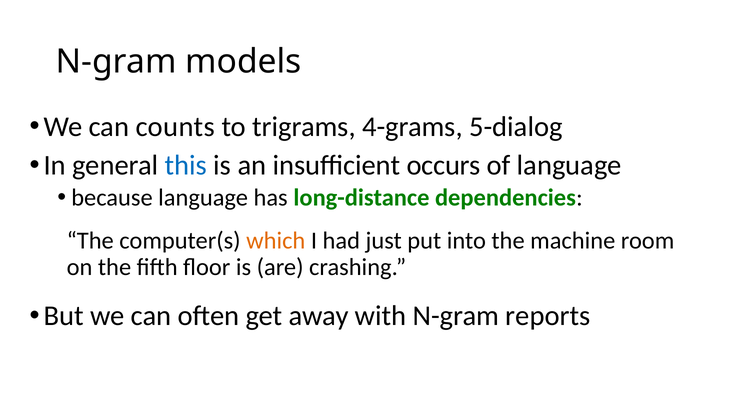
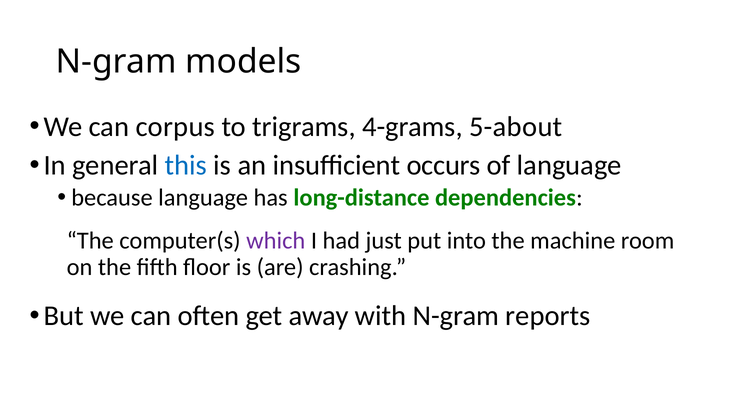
counts: counts -> corpus (175, 127)
5-dialog: 5-dialog -> 5-about (516, 127)
which colour: orange -> purple (276, 240)
